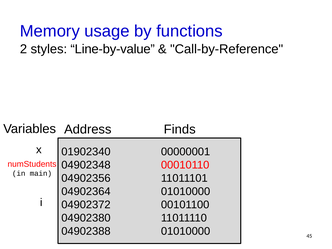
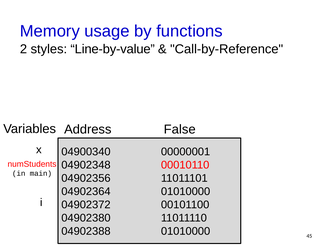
Finds: Finds -> False (180, 129)
01902340: 01902340 -> 04900340 (86, 152)
